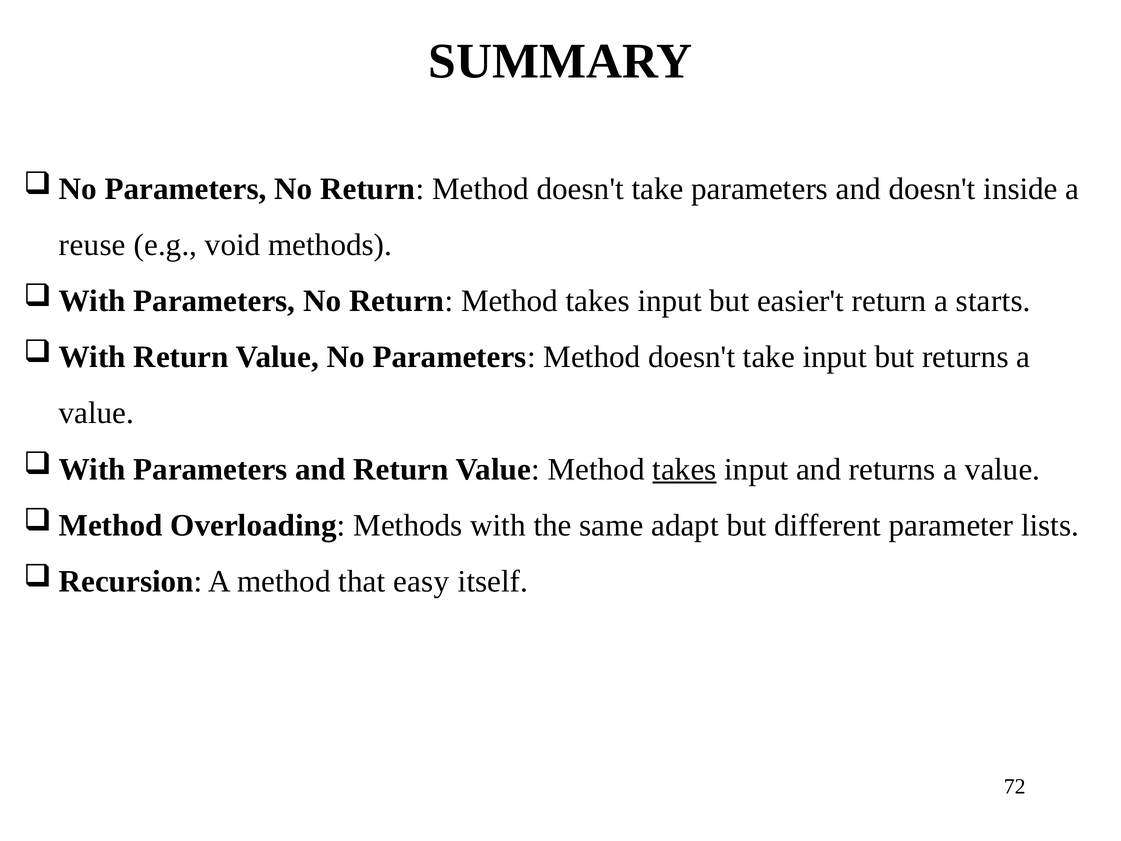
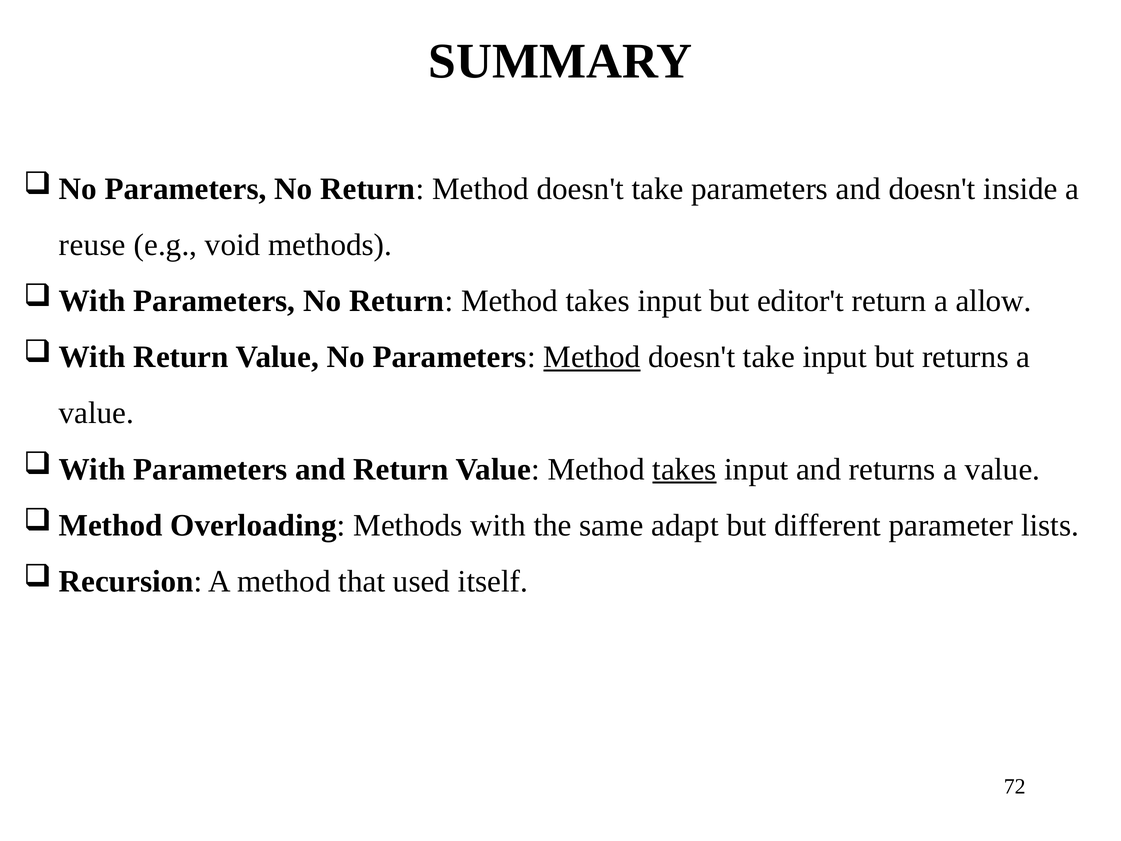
easier't: easier't -> editor't (801, 301)
starts: starts -> allow (994, 301)
Method underline: none -> present (592, 357)
easy: easy -> used (421, 581)
